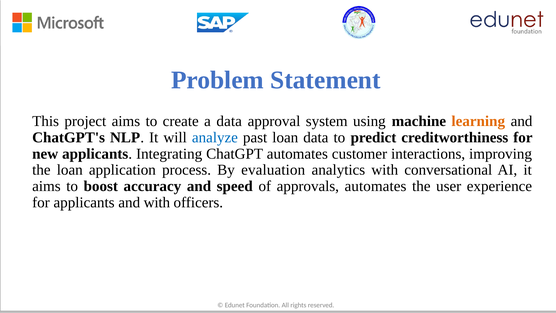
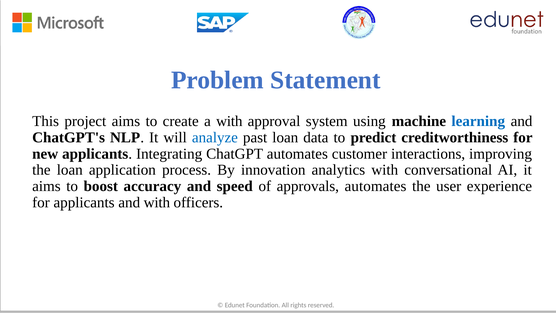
a data: data -> with (229, 121)
learning colour: orange -> blue (478, 121)
evaluation: evaluation -> innovation (273, 170)
